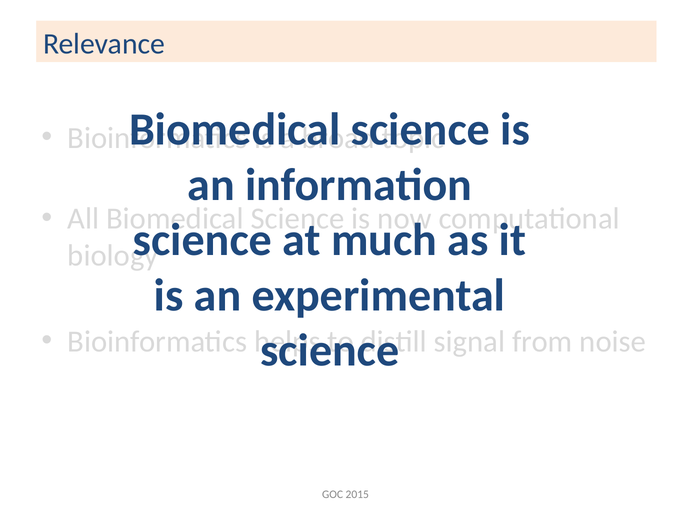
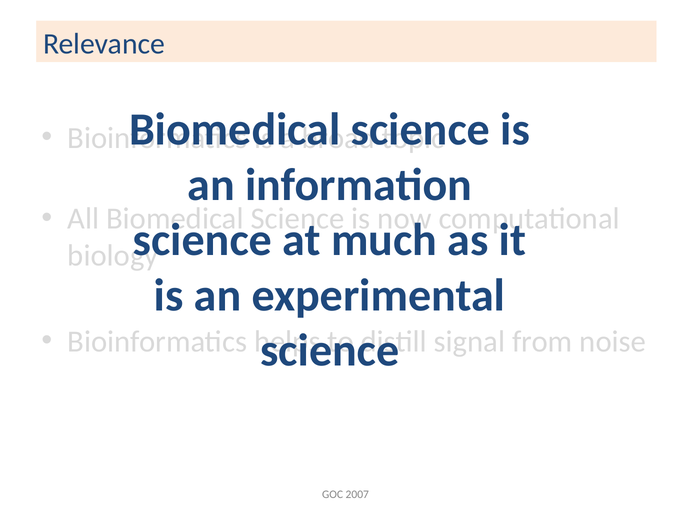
2015: 2015 -> 2007 (357, 495)
